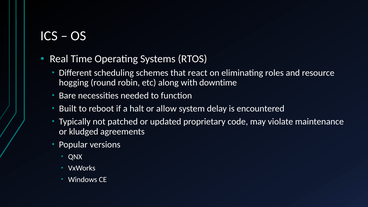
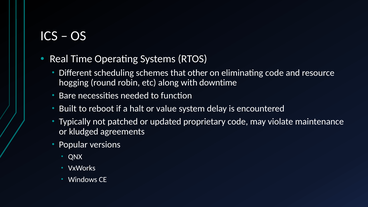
react: react -> other (198, 73)
eliminating roles: roles -> code (274, 73)
allow: allow -> value (166, 109)
